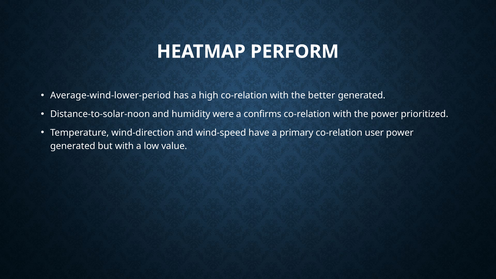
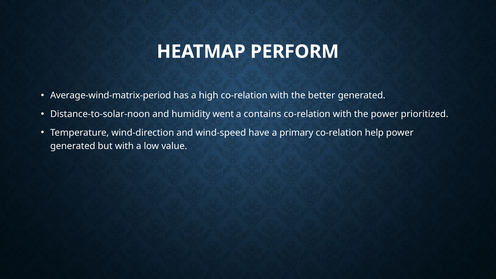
Average-wind-lower-period: Average-wind-lower-period -> Average-wind-matrix-period (111, 96)
were: were -> went (223, 114)
confirms: confirms -> contains (262, 114)
user: user -> help (374, 133)
